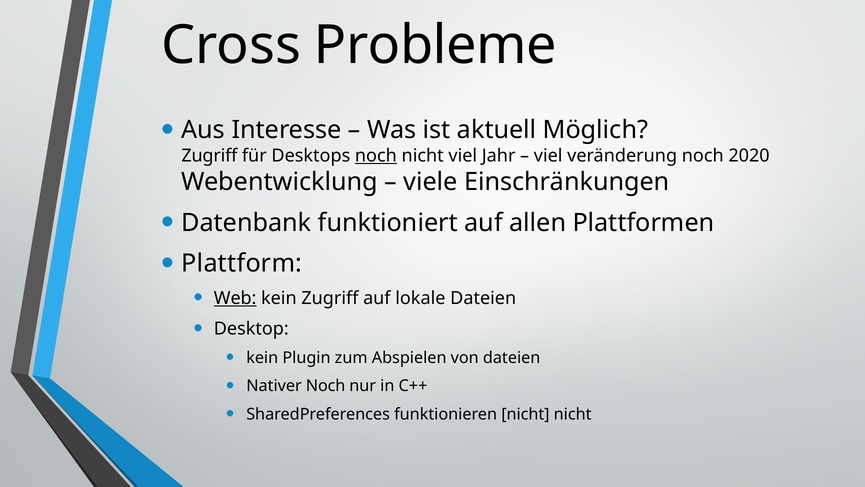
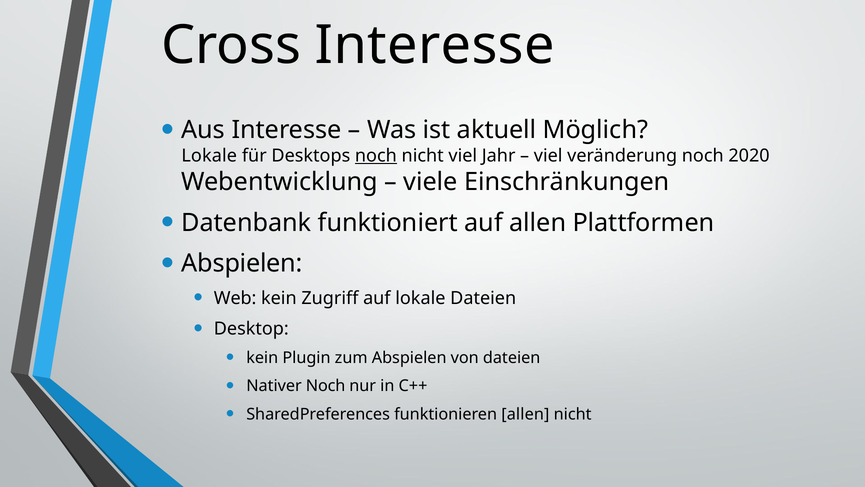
Cross Probleme: Probleme -> Interesse (435, 45)
Zugriff: Zugriff -> Lokale (209, 155)
Plattform: Plattform -> Abspielen (242, 263)
Web underline: present -> none (235, 298)
funktionieren nicht: nicht -> allen (525, 414)
